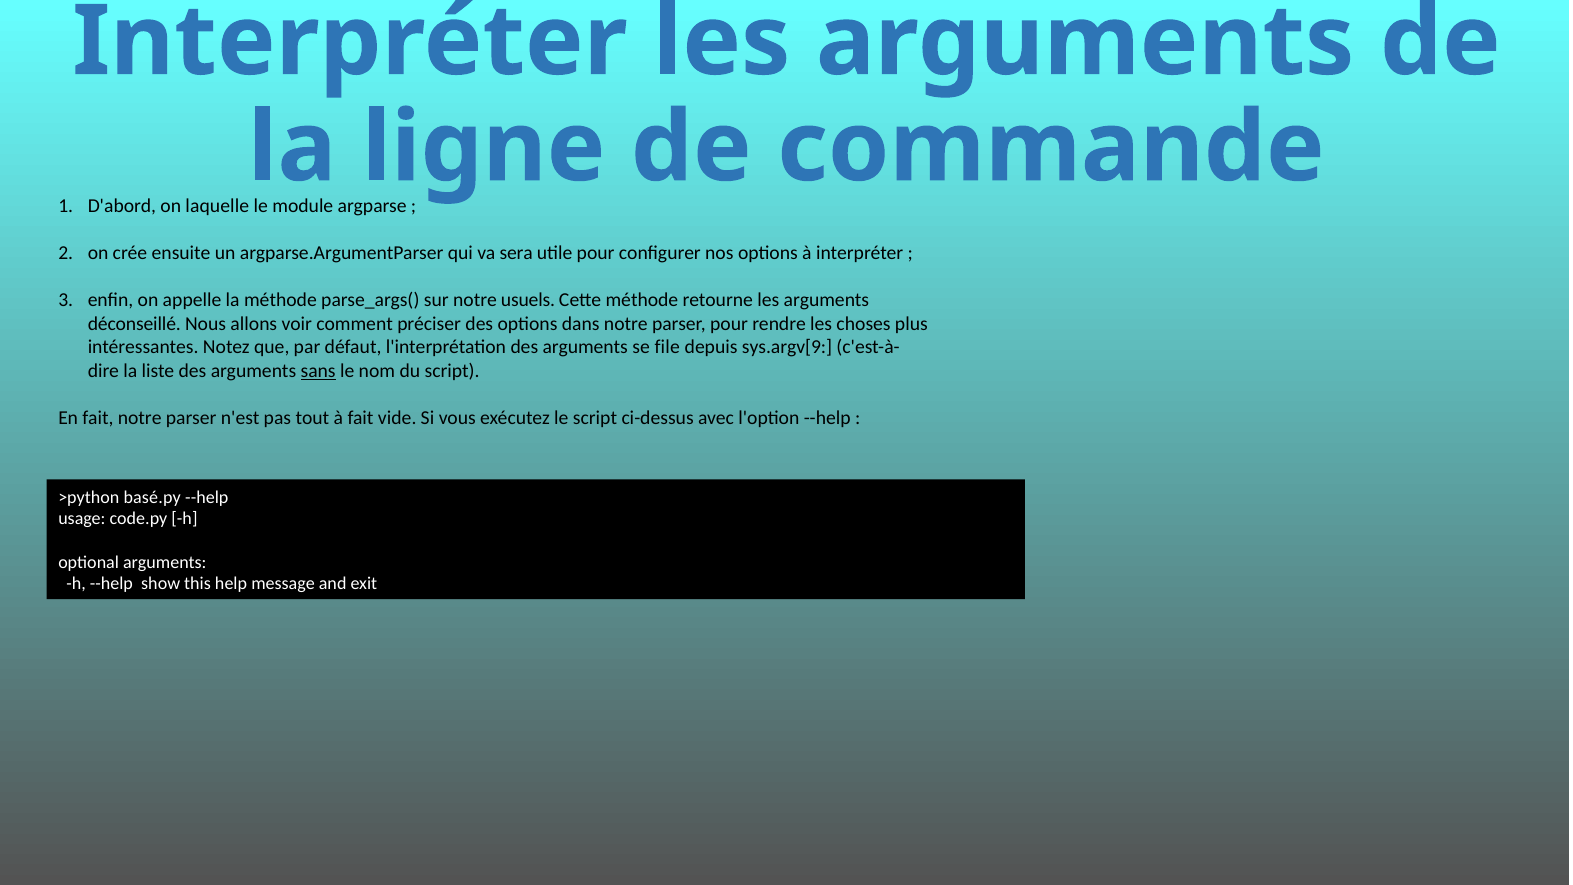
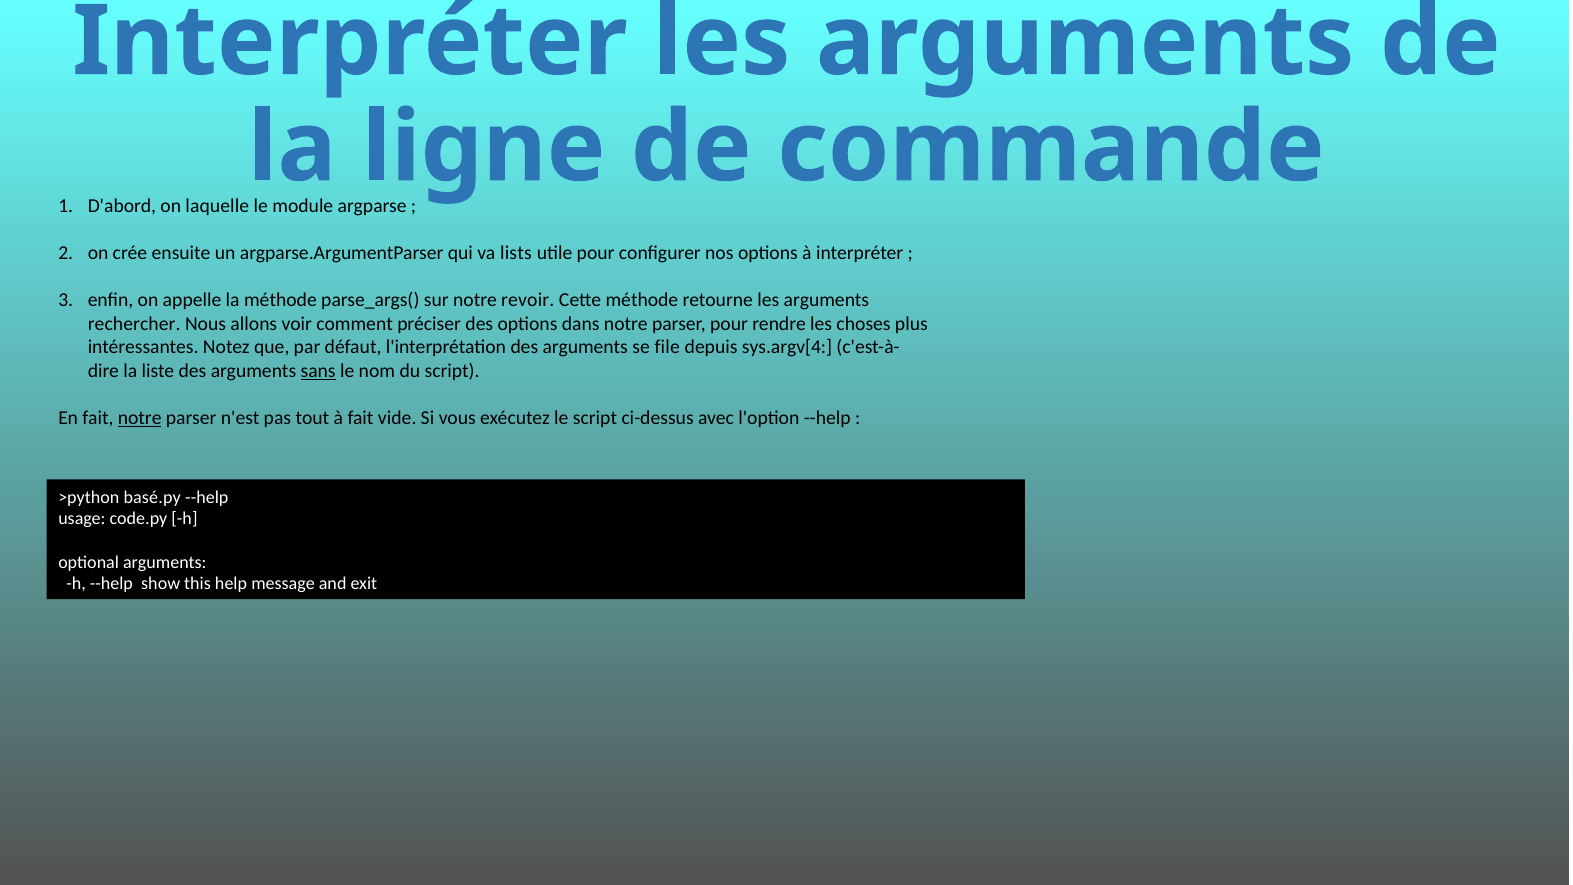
sera: sera -> lists (516, 253)
usuels: usuels -> revoir (528, 300)
déconseillé: déconseillé -> rechercher (134, 324)
sys.argv[9: sys.argv[9 -> sys.argv[4 (787, 347)
notre underline: none -> present (140, 418)
